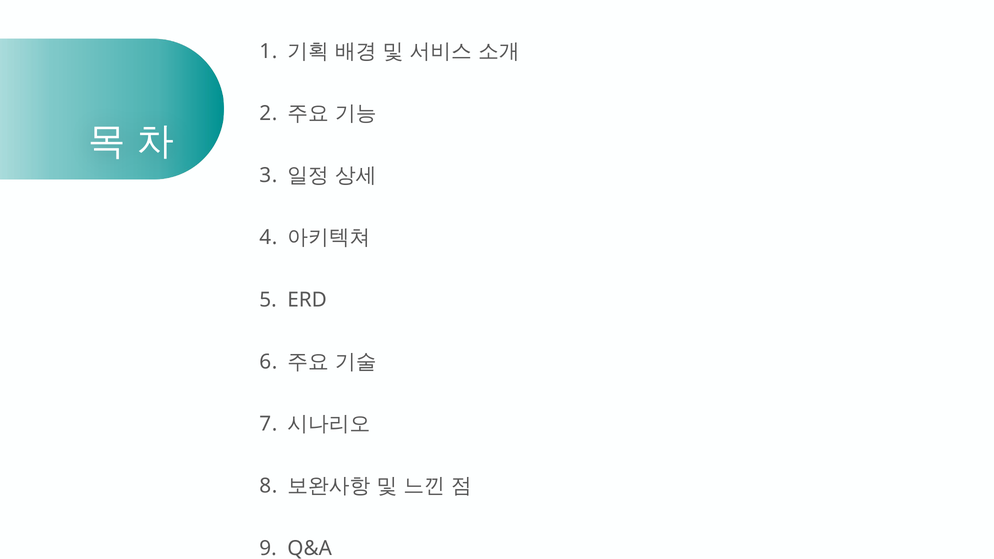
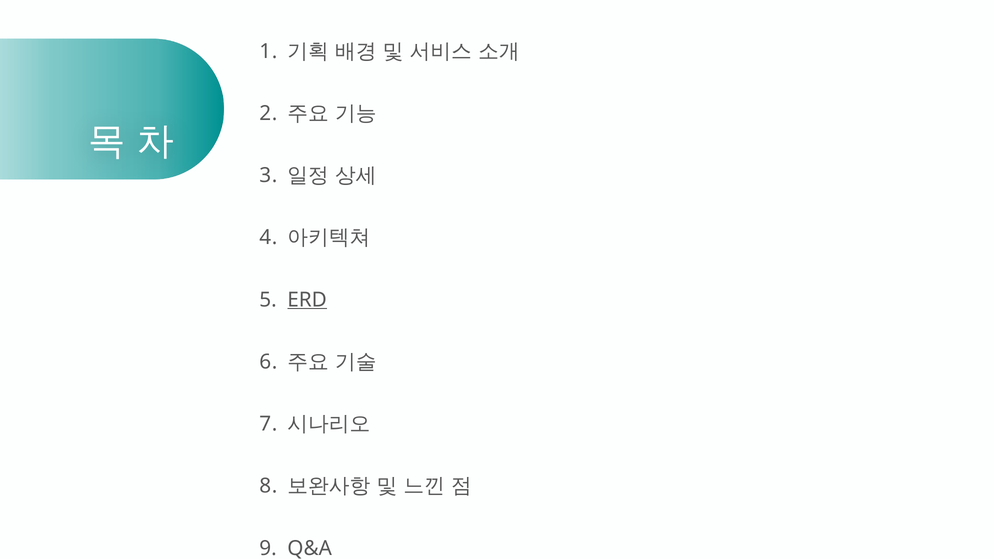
ERD underline: none -> present (307, 300)
